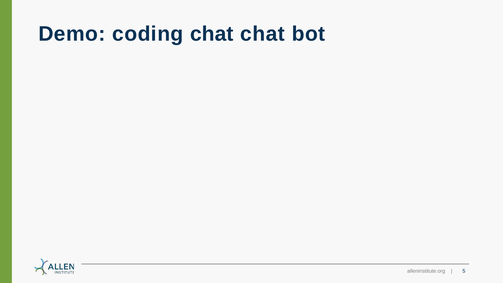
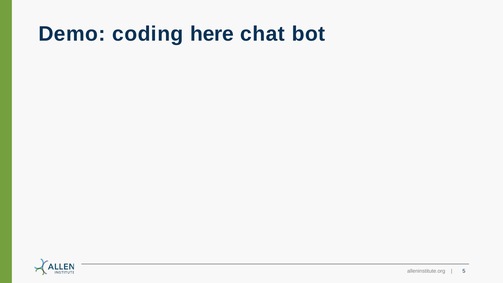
coding chat: chat -> here (212, 34)
